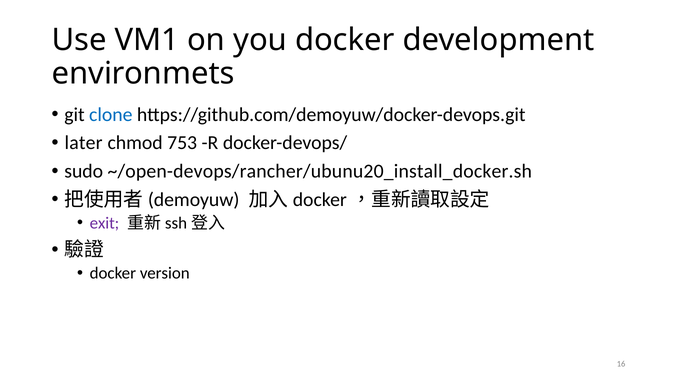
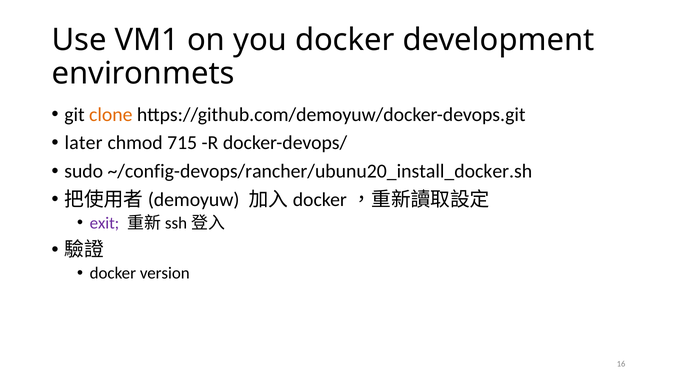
clone colour: blue -> orange (111, 114)
753: 753 -> 715 (182, 143)
~/open-devops/rancher/ubunu20_install_docker.sh: ~/open-devops/rancher/ubunu20_install_docker.sh -> ~/config-devops/rancher/ubunu20_install_docker.sh (320, 171)
